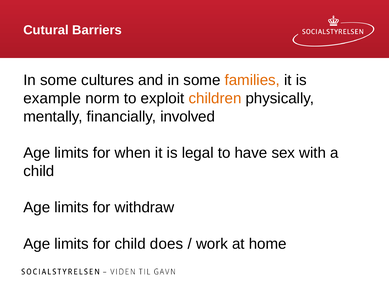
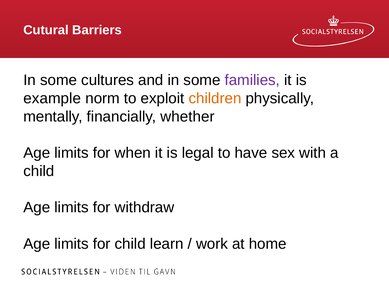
families colour: orange -> purple (252, 80)
involved: involved -> whether (188, 116)
does: does -> learn (167, 244)
